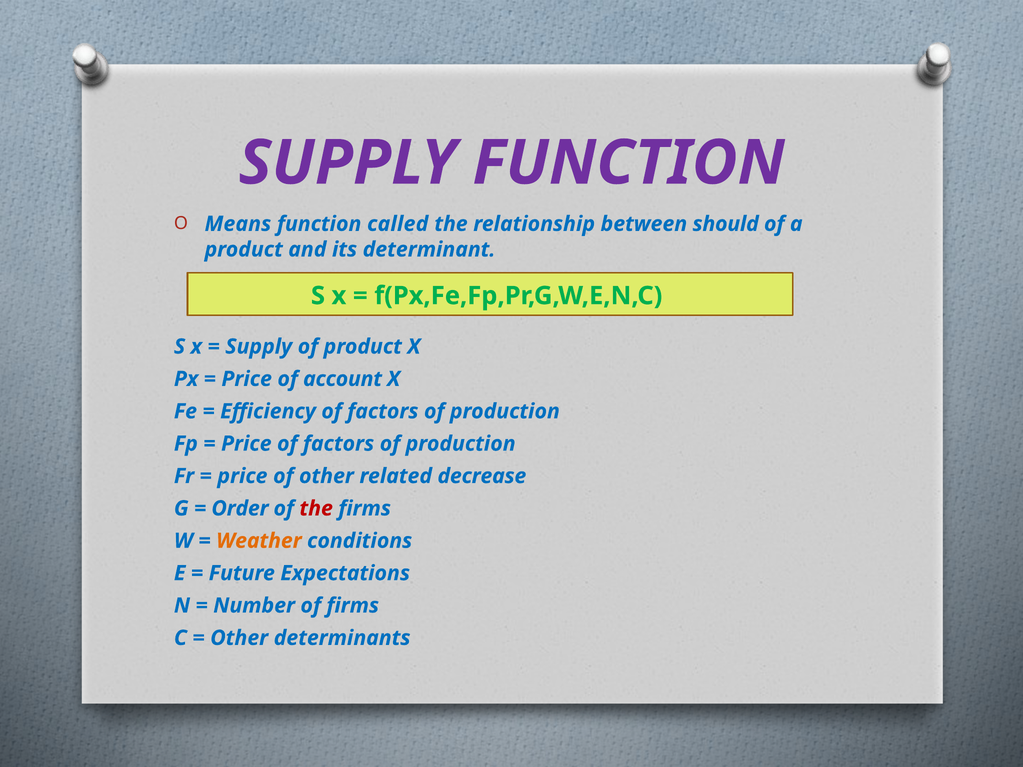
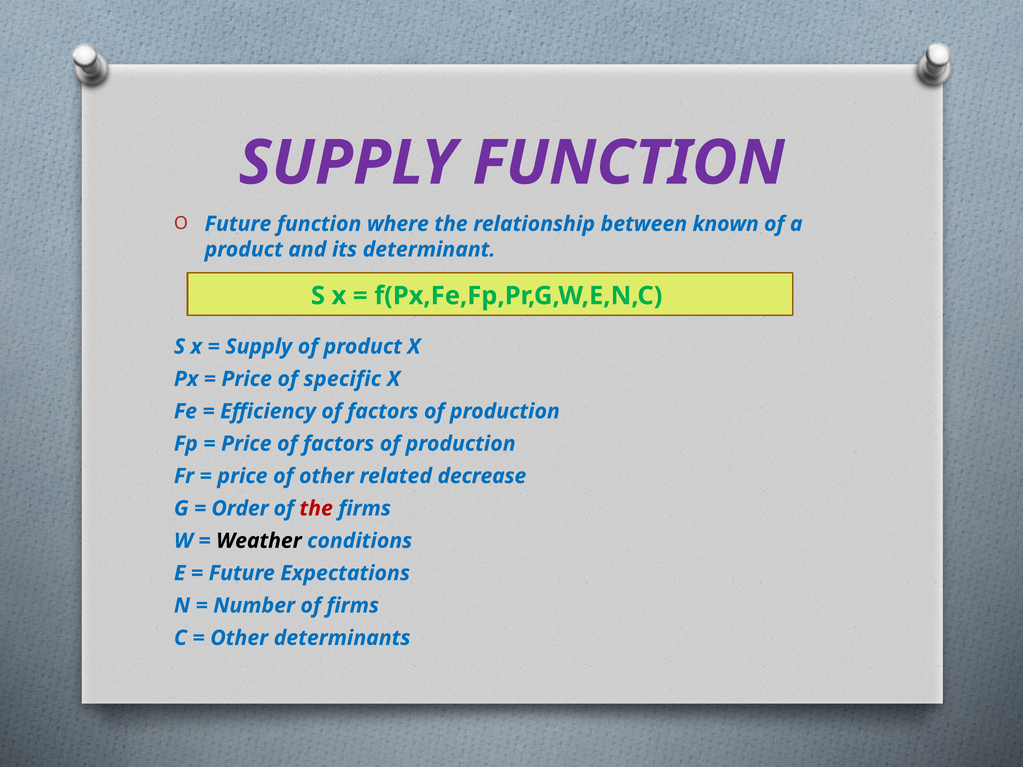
Means: Means -> Future (238, 224)
called: called -> where (398, 224)
should: should -> known (726, 224)
account: account -> specific (342, 379)
Weather colour: orange -> black (259, 541)
